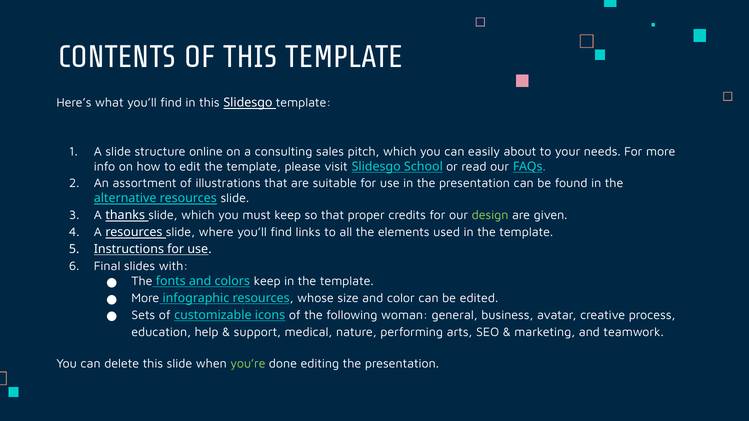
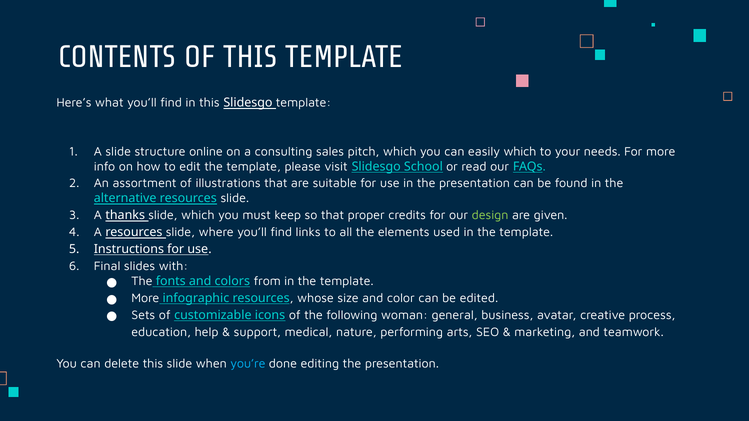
easily about: about -> which (520, 152)
colors keep: keep -> from (267, 281)
you’re colour: light green -> light blue (248, 364)
